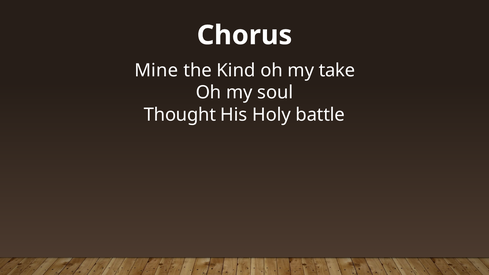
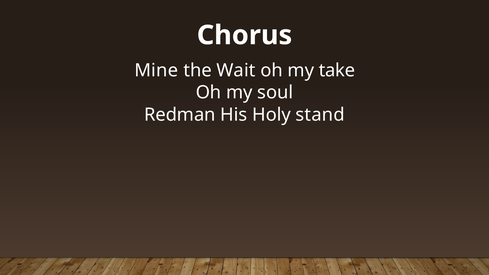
Kind: Kind -> Wait (236, 71)
Thought: Thought -> Redman (180, 115)
battle: battle -> stand (320, 115)
